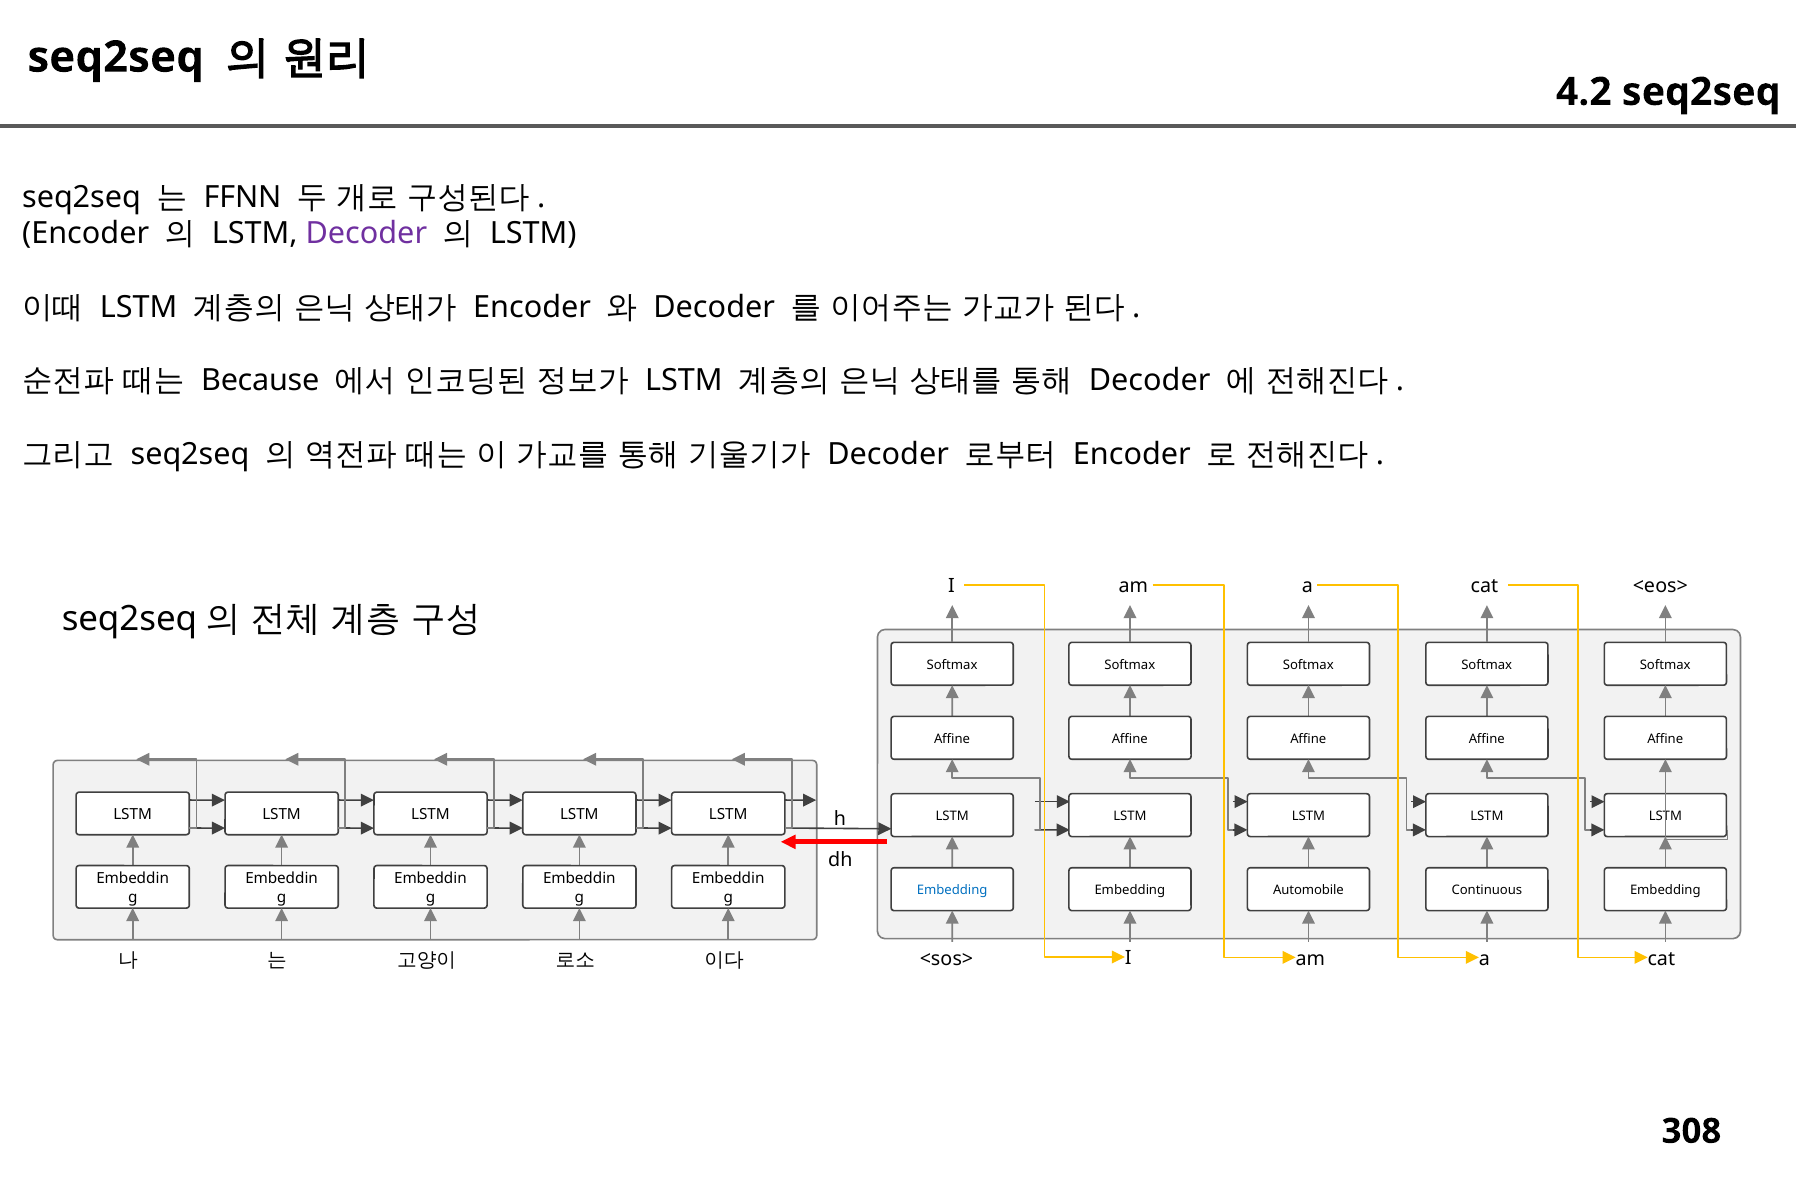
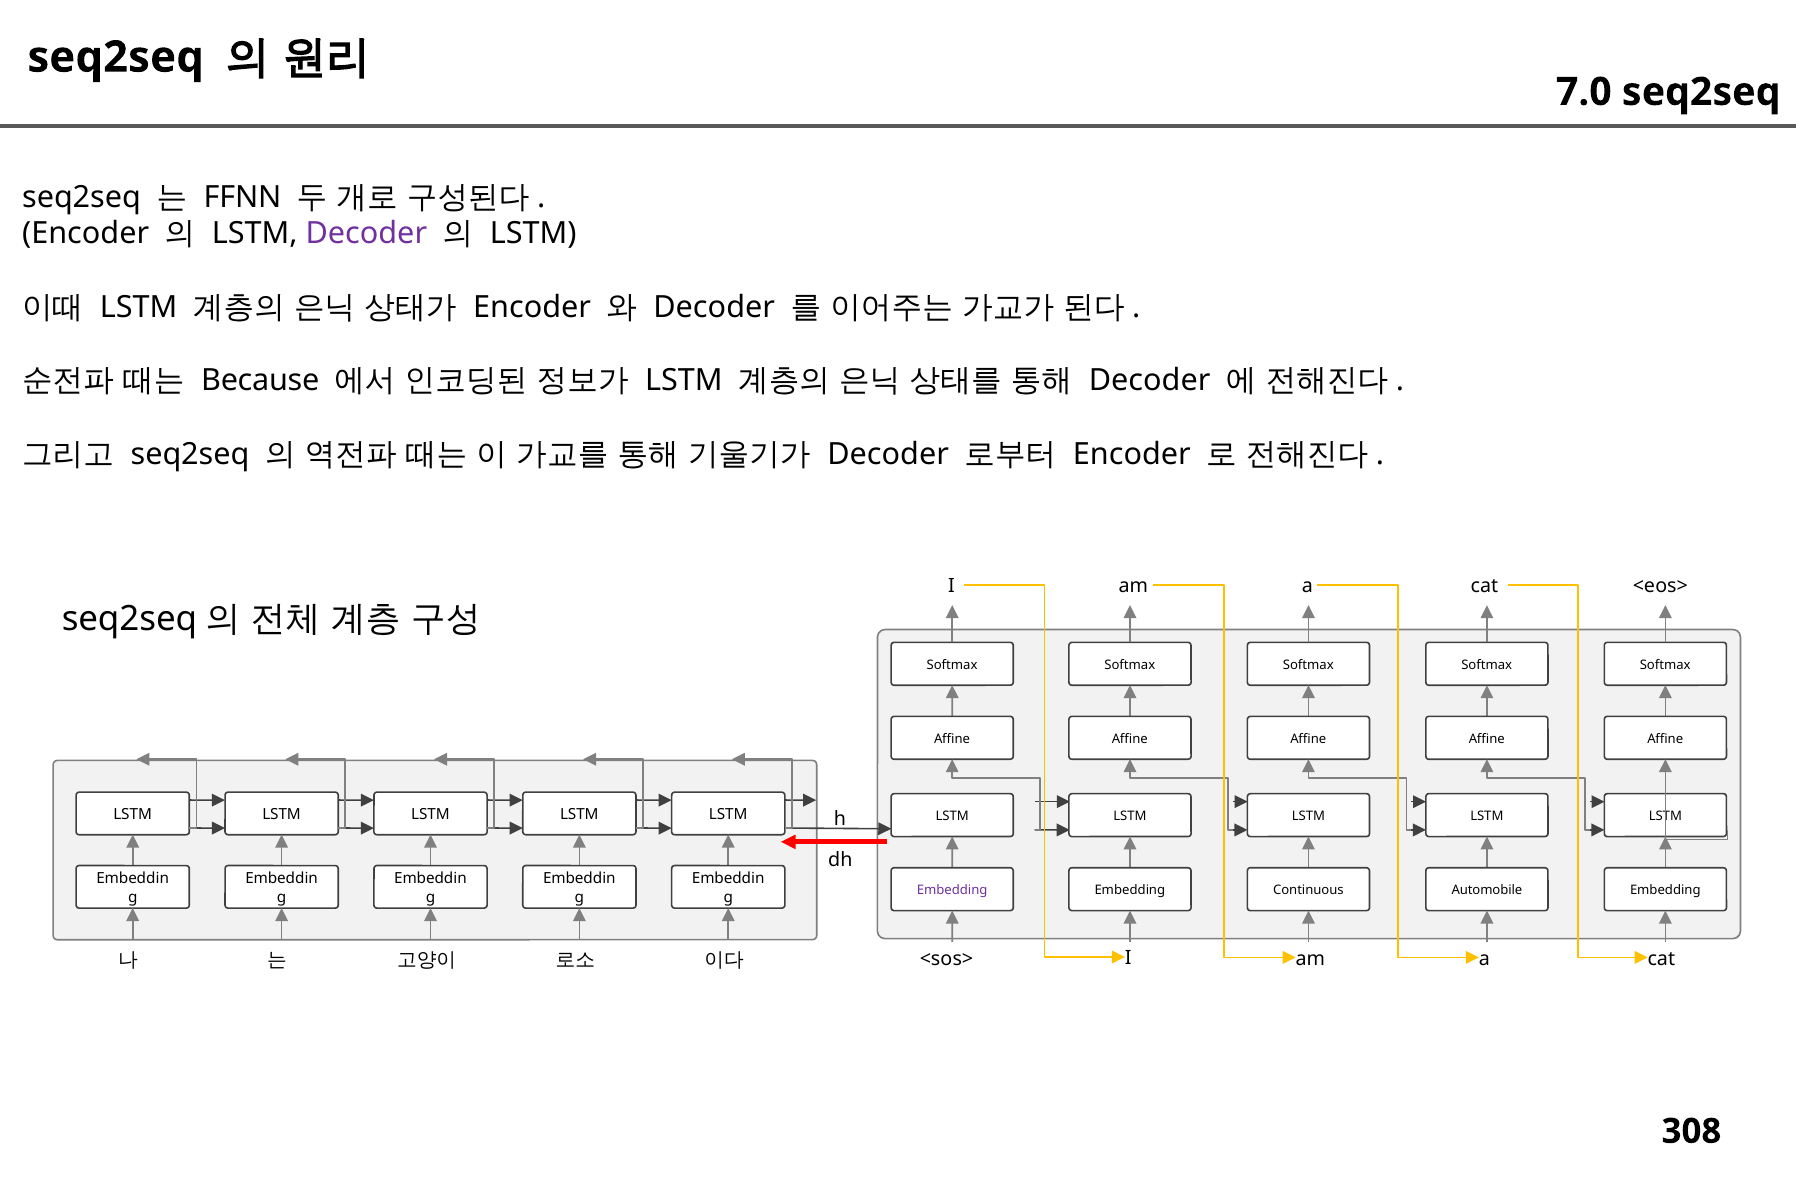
4.2: 4.2 -> 7.0 (1584, 92)
Embedding colour: blue -> purple (952, 891)
Automobile: Automobile -> Continuous (1308, 891)
Continuous: Continuous -> Automobile (1487, 891)
